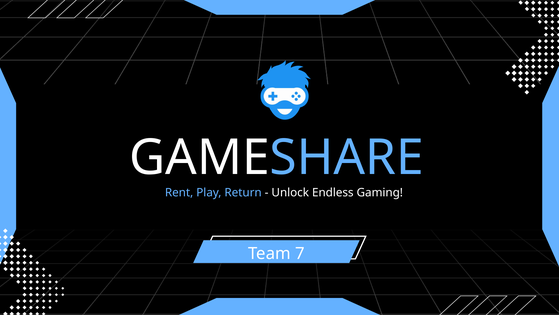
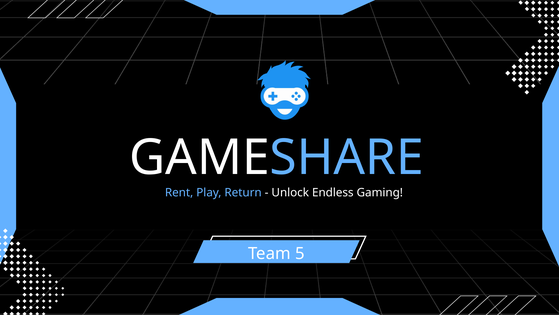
7: 7 -> 5 (300, 253)
